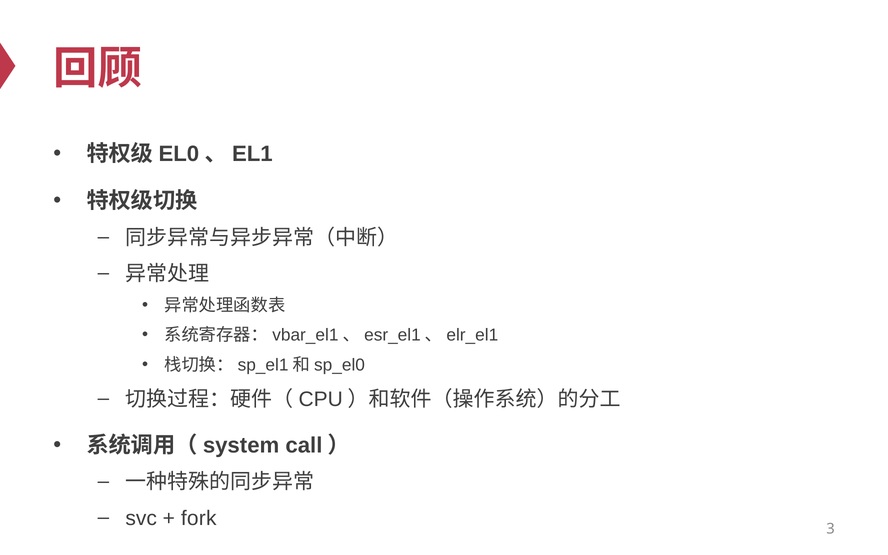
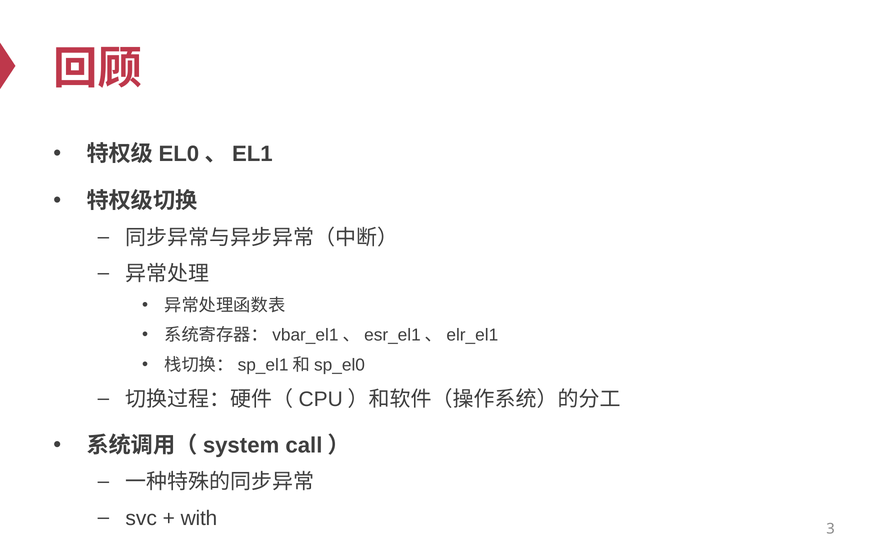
fork: fork -> with (199, 518)
